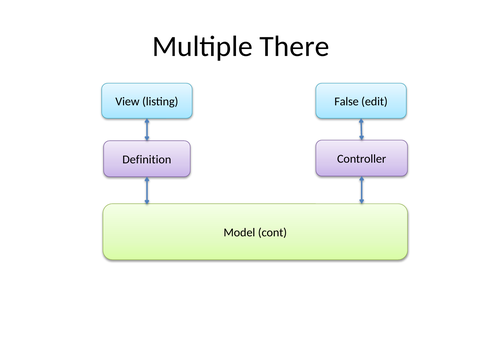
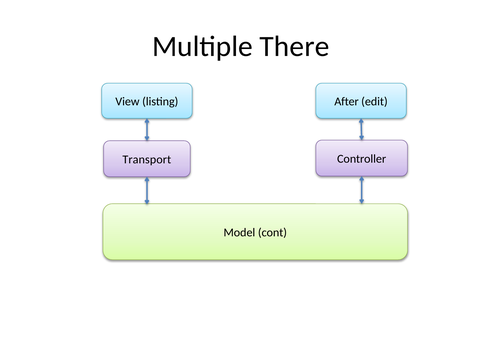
False: False -> After (347, 102)
Definition: Definition -> Transport (147, 160)
